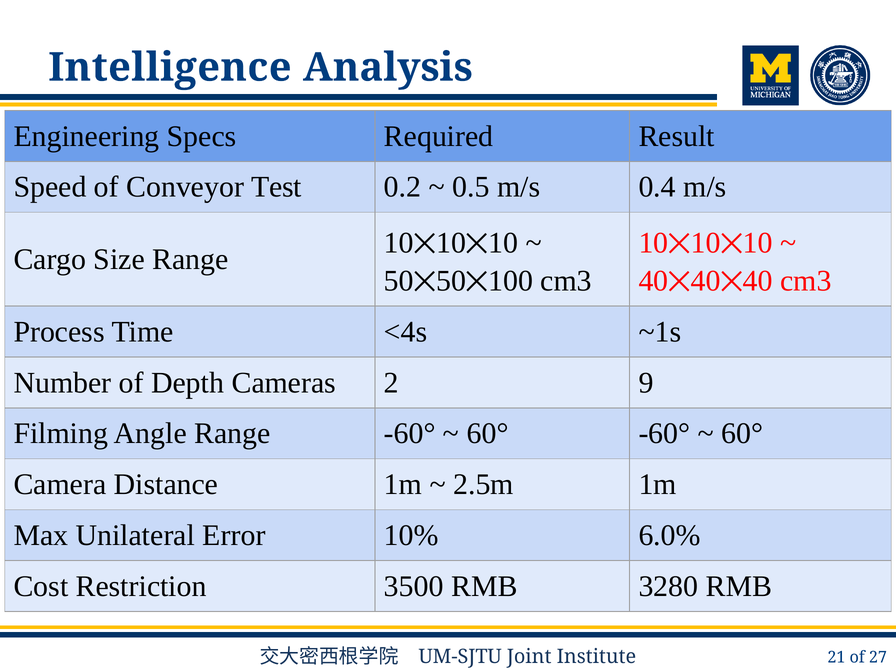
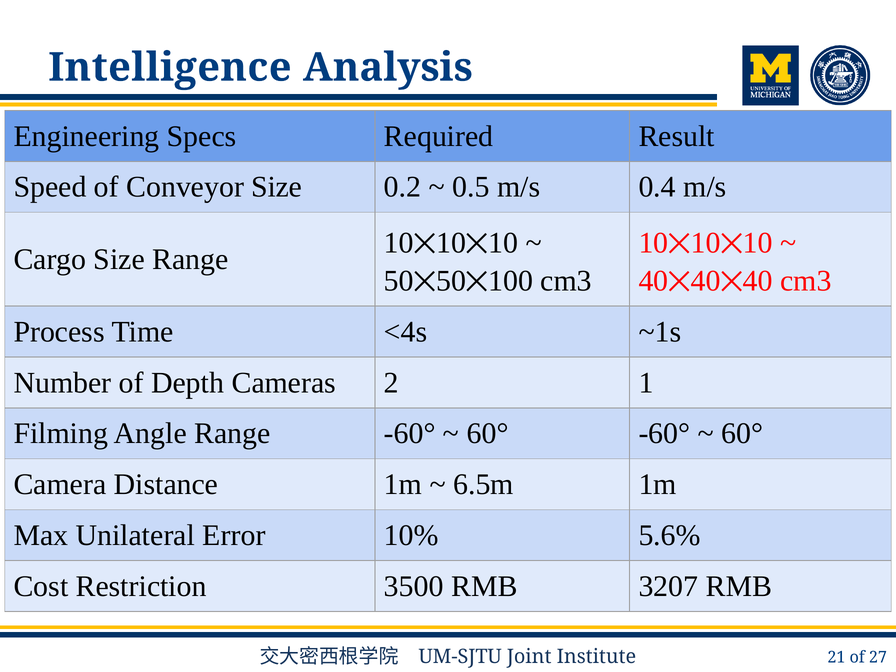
Conveyor Test: Test -> Size (277, 187)
9: 9 -> 1 (646, 383)
2.5m: 2.5m -> 6.5m (483, 484)
6.0%: 6.0% -> 5.6% (670, 535)
3280: 3280 -> 3207 (668, 586)
